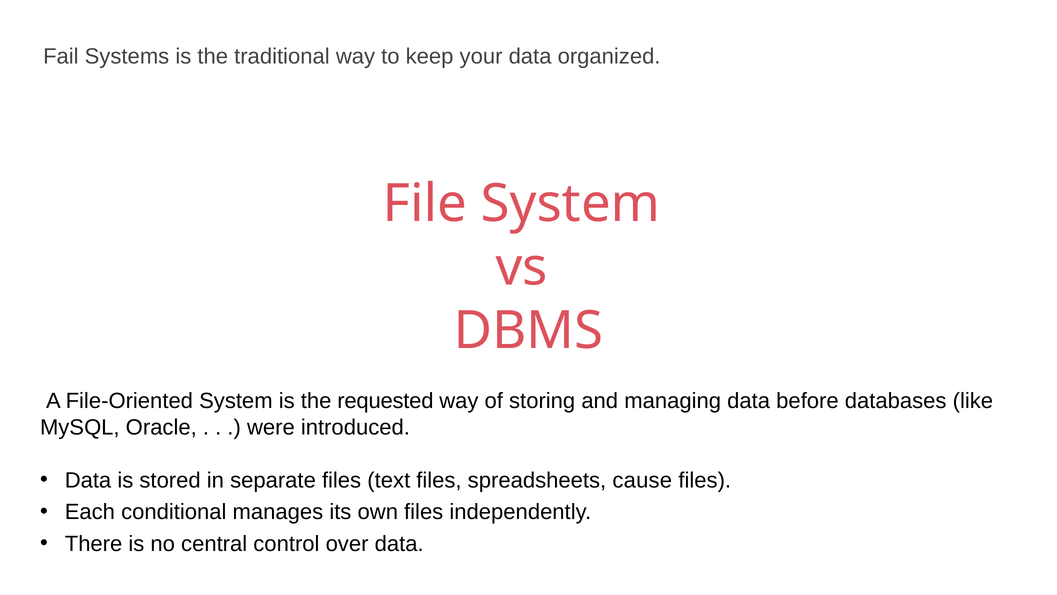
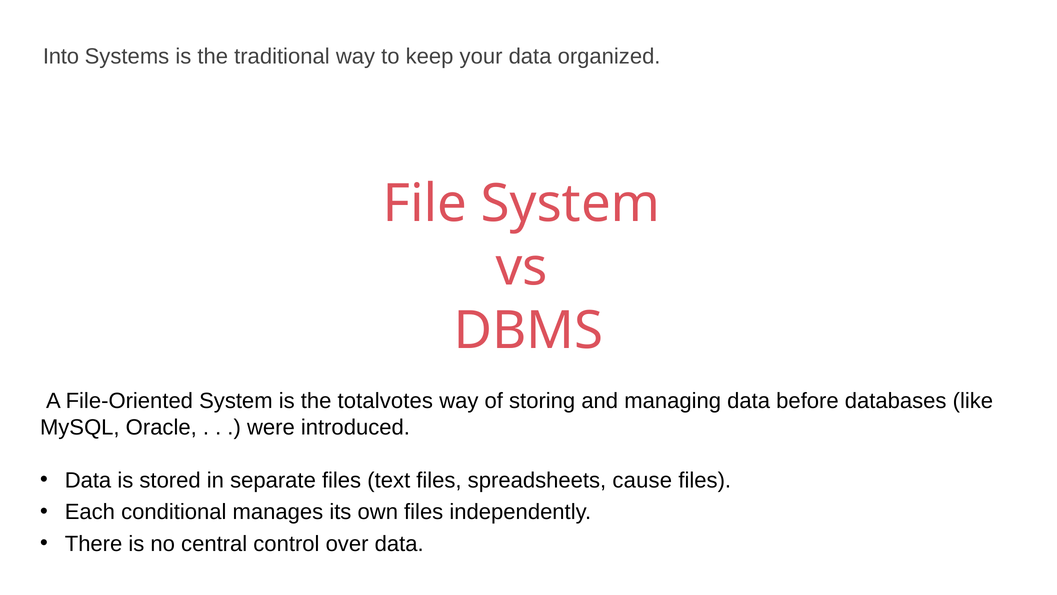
Fail: Fail -> Into (61, 57)
requested: requested -> totalvotes (385, 401)
